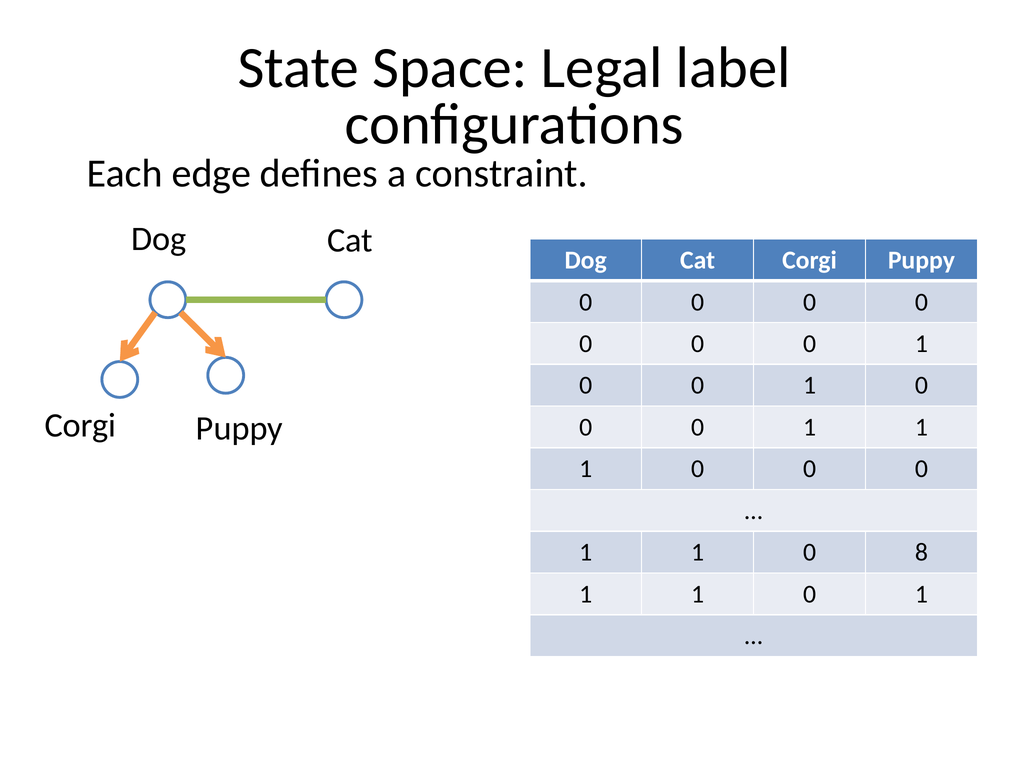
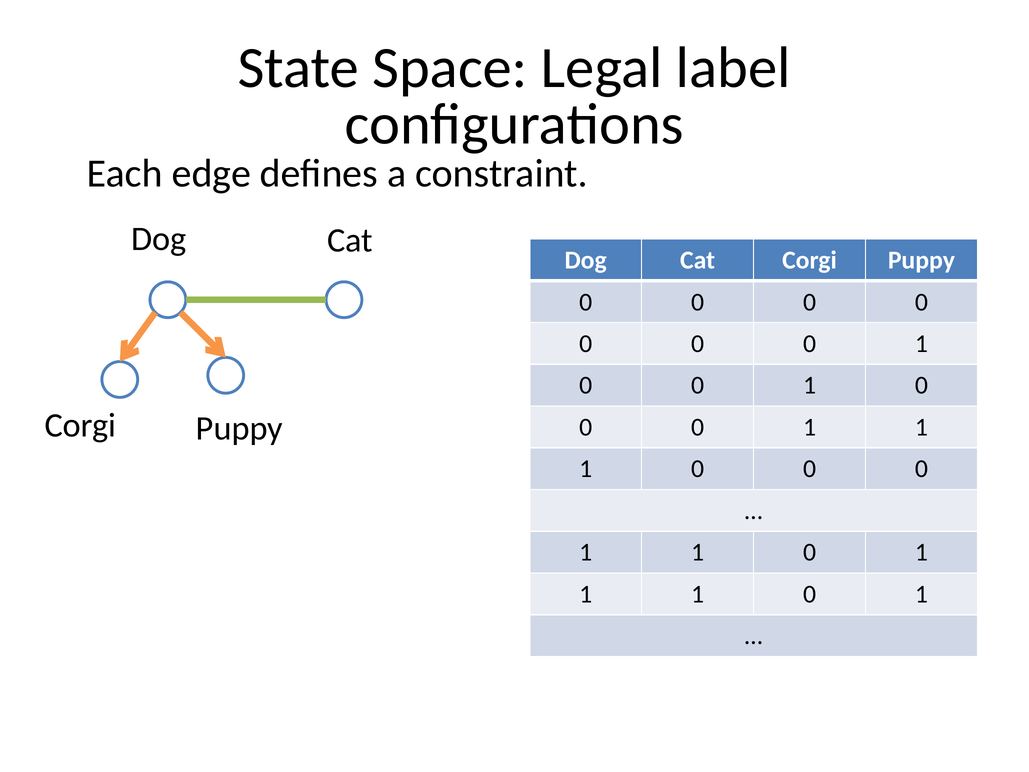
8: 8 -> 1 (921, 552)
